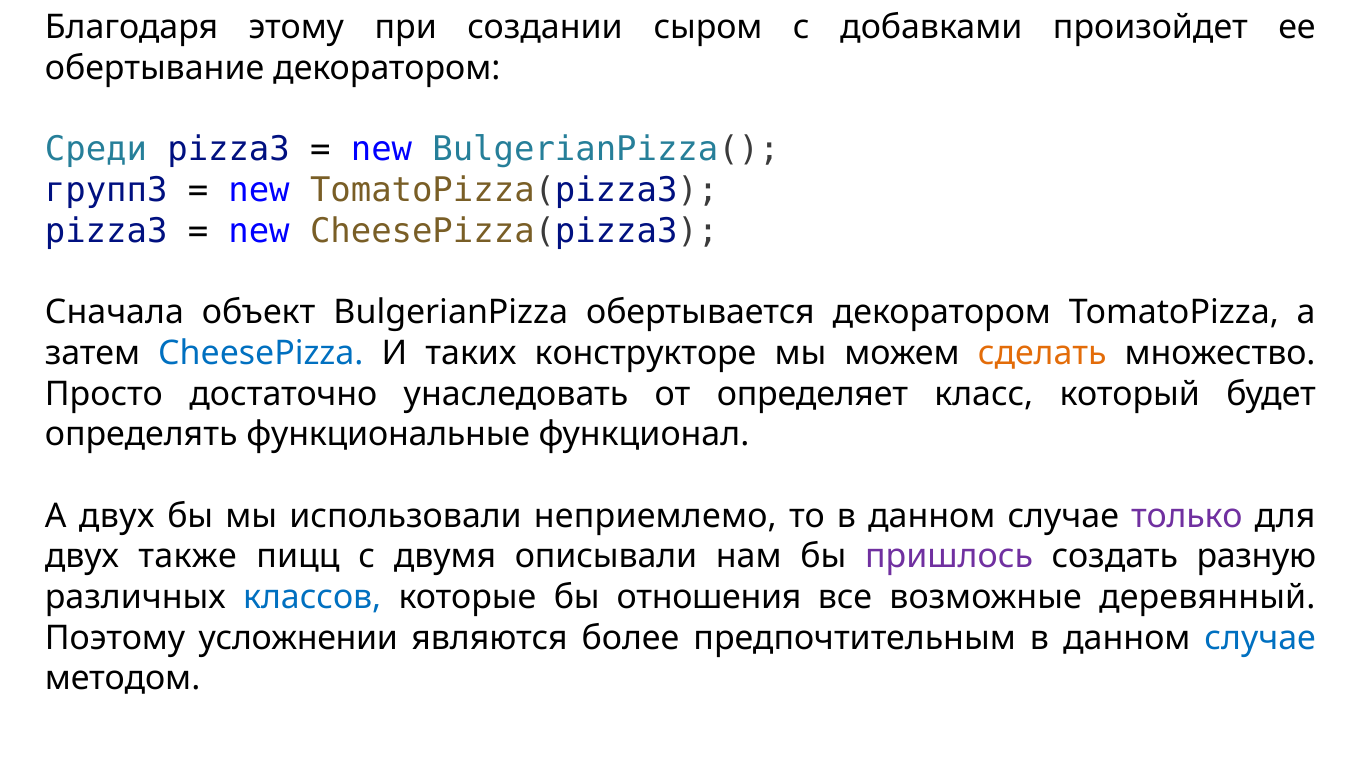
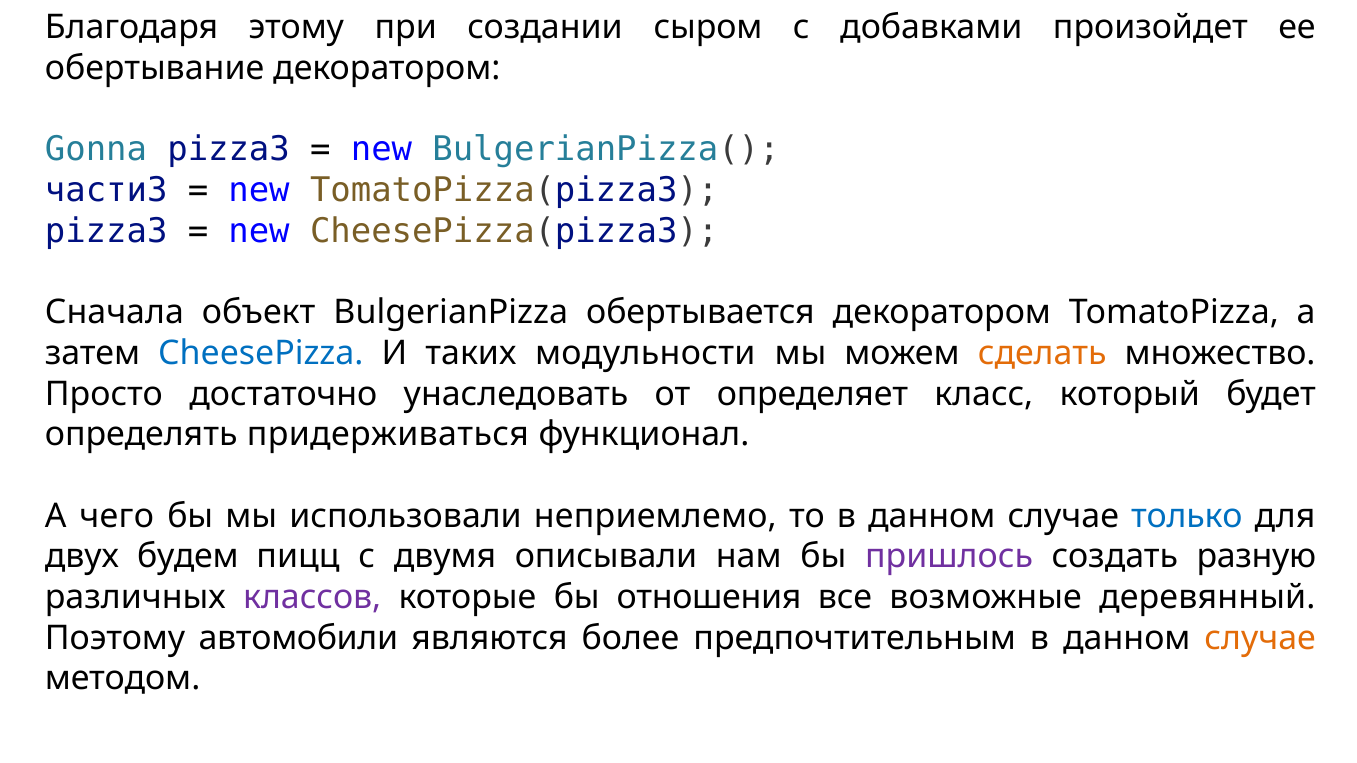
Среди: Среди -> Gonna (96, 150)
групп3: групп3 -> части3 (106, 191)
конструкторе: конструкторе -> модульности (645, 353)
функциональные: функциональные -> придерживаться (388, 435)
А двух: двух -> чего (117, 516)
только colour: purple -> blue (1187, 516)
также: также -> будем (188, 557)
классов colour: blue -> purple (312, 598)
усложнении: усложнении -> автомобили (298, 638)
случае colour: blue -> orange (1260, 638)
